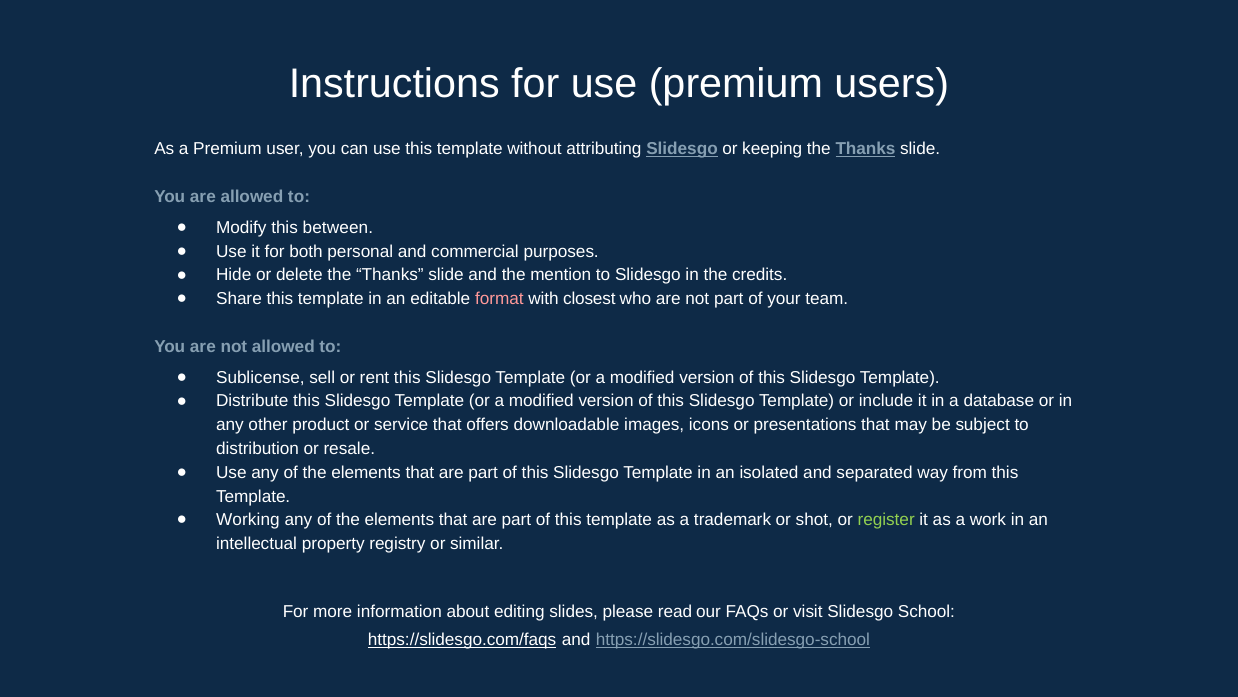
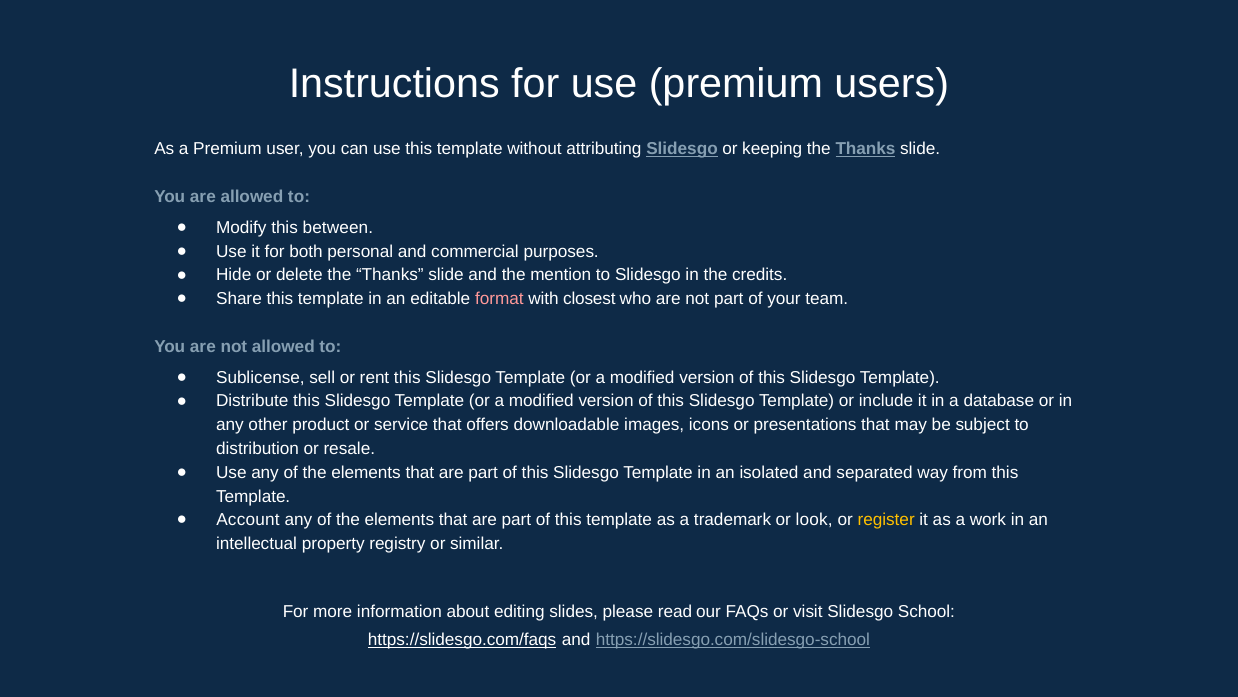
Working: Working -> Account (248, 520)
shot: shot -> look (814, 520)
register colour: light green -> yellow (886, 520)
